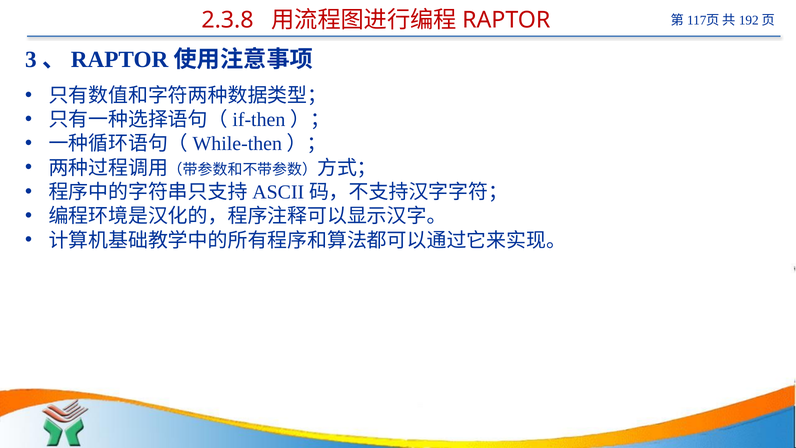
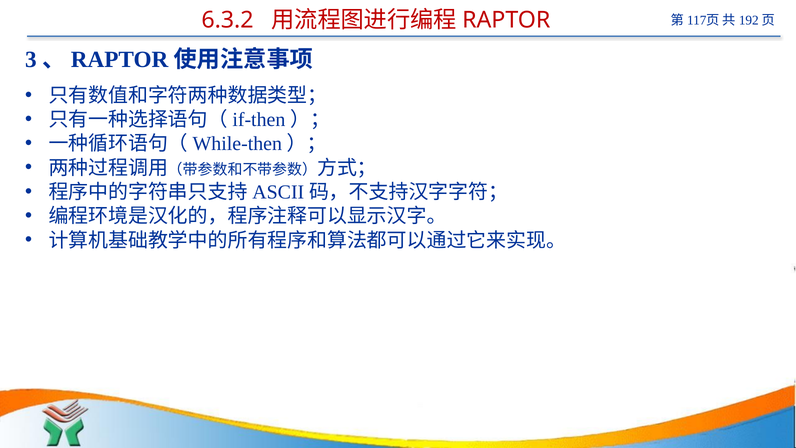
2.3.8: 2.3.8 -> 6.3.2 (227, 20)
